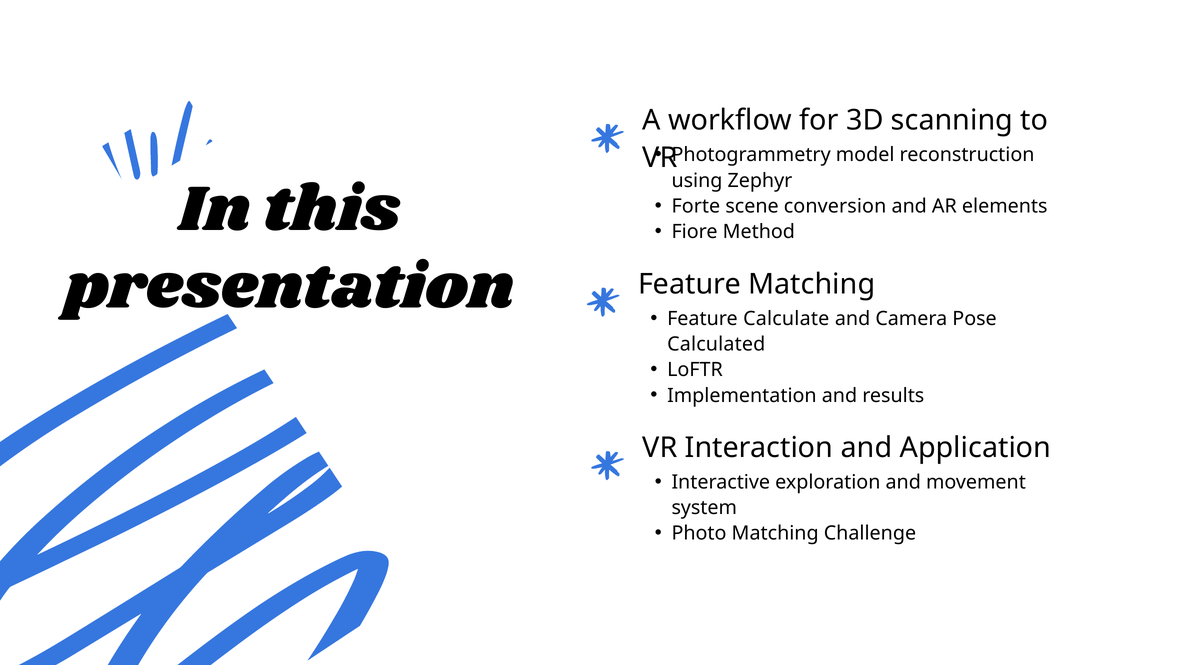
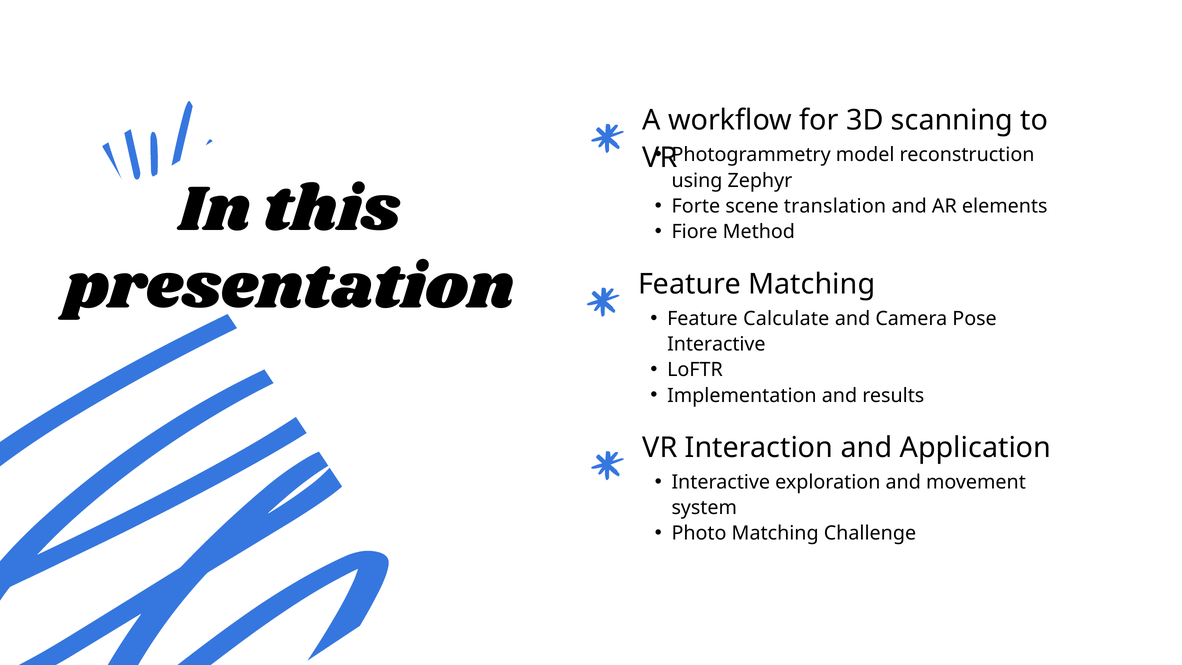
conversion: conversion -> translation (835, 206)
Calculated: Calculated -> Interactive (716, 344)
